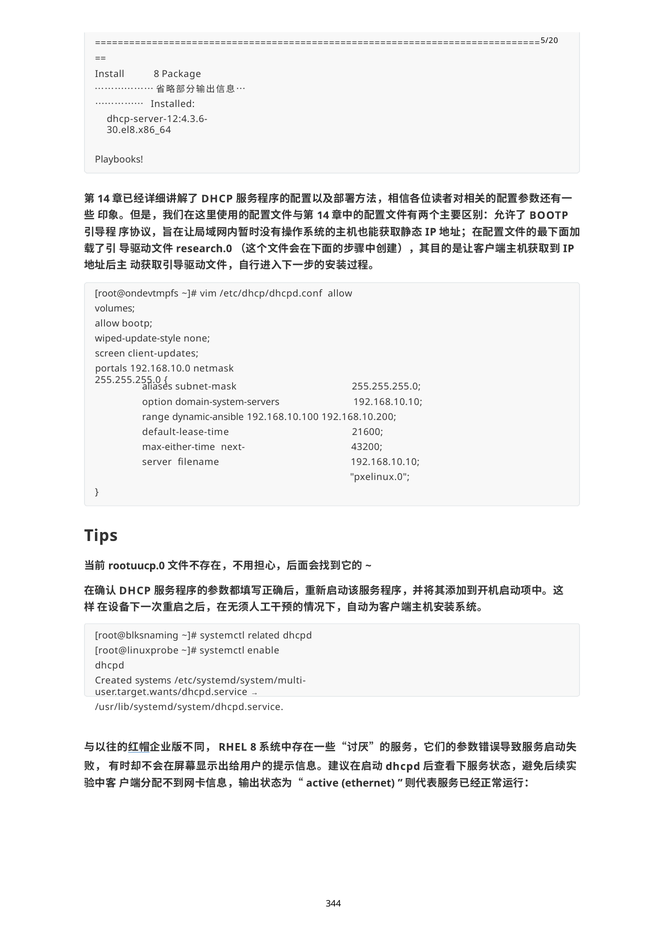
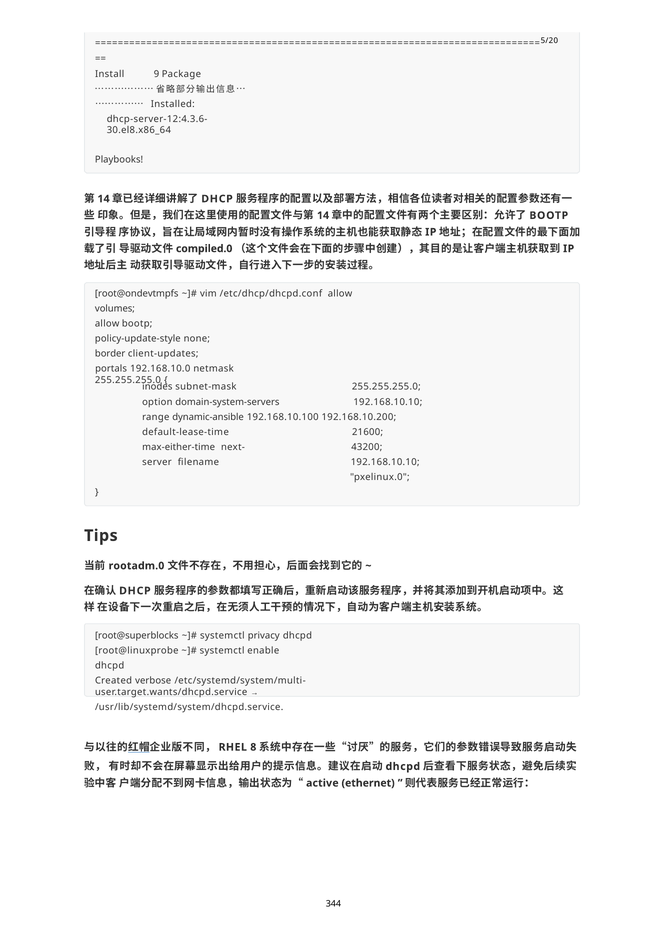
Install 8: 8 -> 9 (157, 74)
research.0: research.0 -> compiled.0 (204, 249)
wiped-update-style: wiped-update-style -> policy-update-style (138, 339)
screen: screen -> border (110, 354)
aliases: aliases -> inodes (157, 387)
rootuucp.0: rootuucp.0 -> rootadm.0 (136, 566)
root@blksnaming: root@blksnaming -> root@superblocks (137, 636)
related: related -> privacy (264, 636)
systems: systems -> verbose (153, 681)
